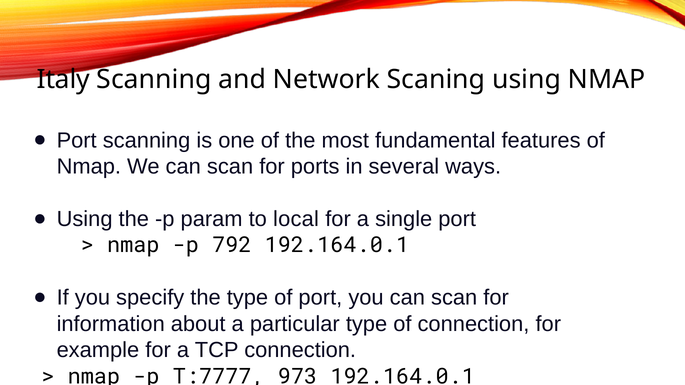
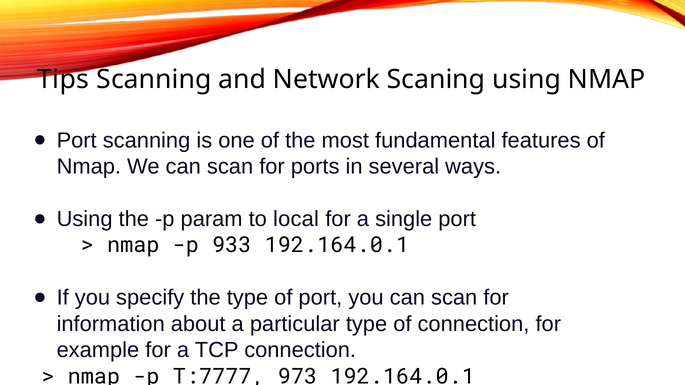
Italy: Italy -> Tips (63, 80)
792: 792 -> 933 (232, 245)
